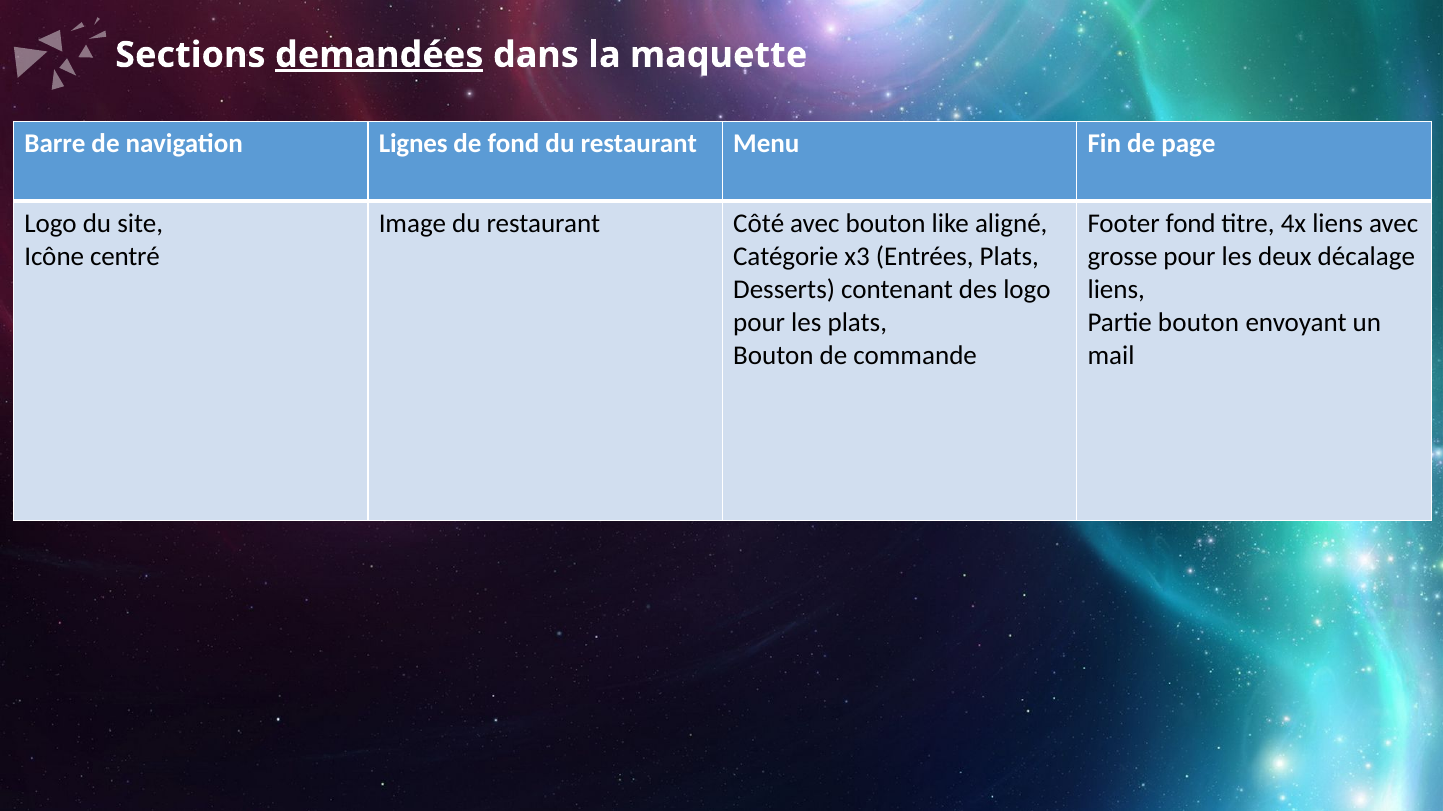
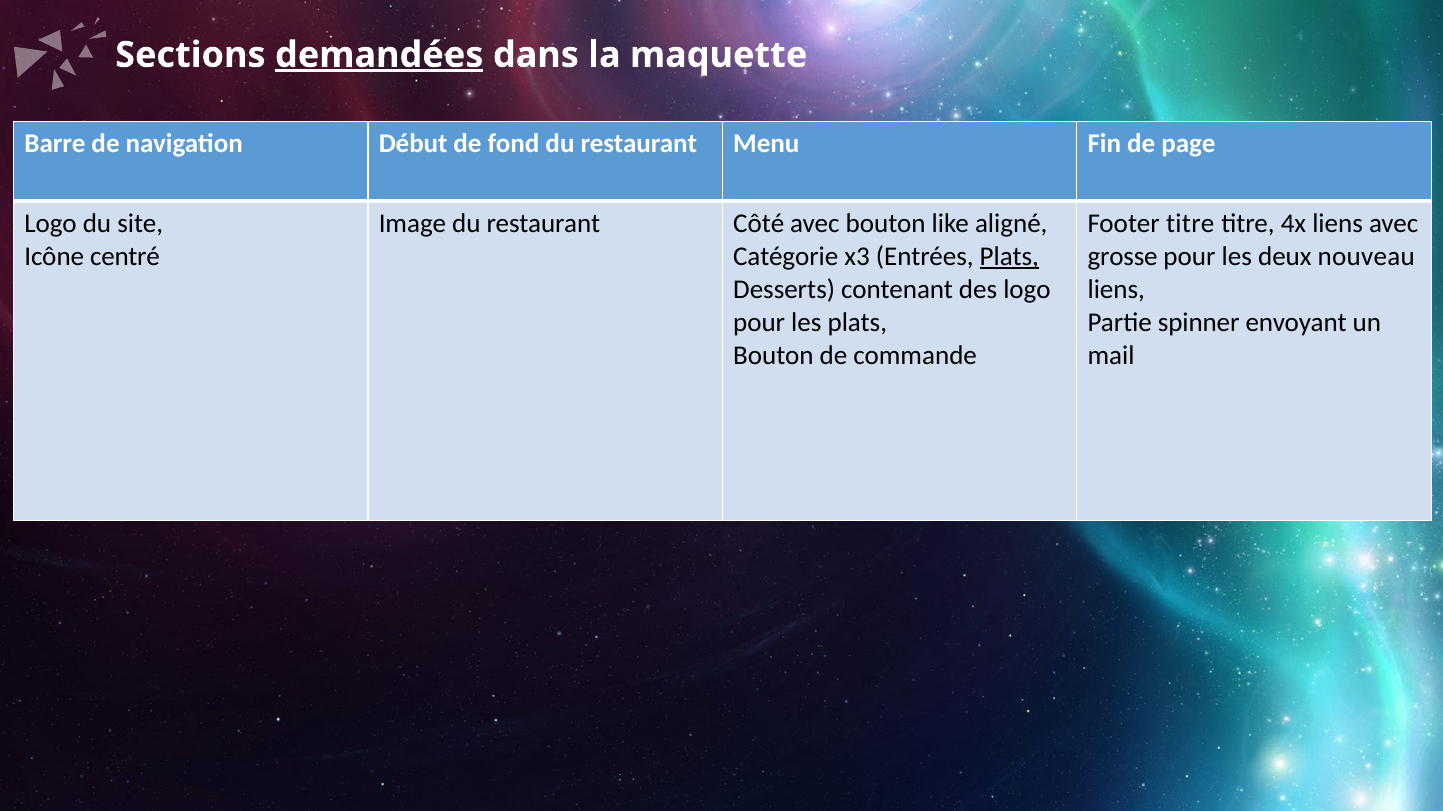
Lignes: Lignes -> Début (413, 144)
Footer fond: fond -> titre (1190, 224)
Plats underline: none -> present (1009, 257)
décalage: décalage -> nouveau (1366, 257)
Partie bouton: bouton -> spinner (1199, 323)
